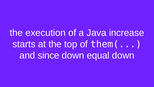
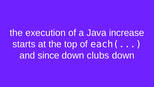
them(: them( -> each( (116, 44)
equal: equal -> clubs (98, 55)
